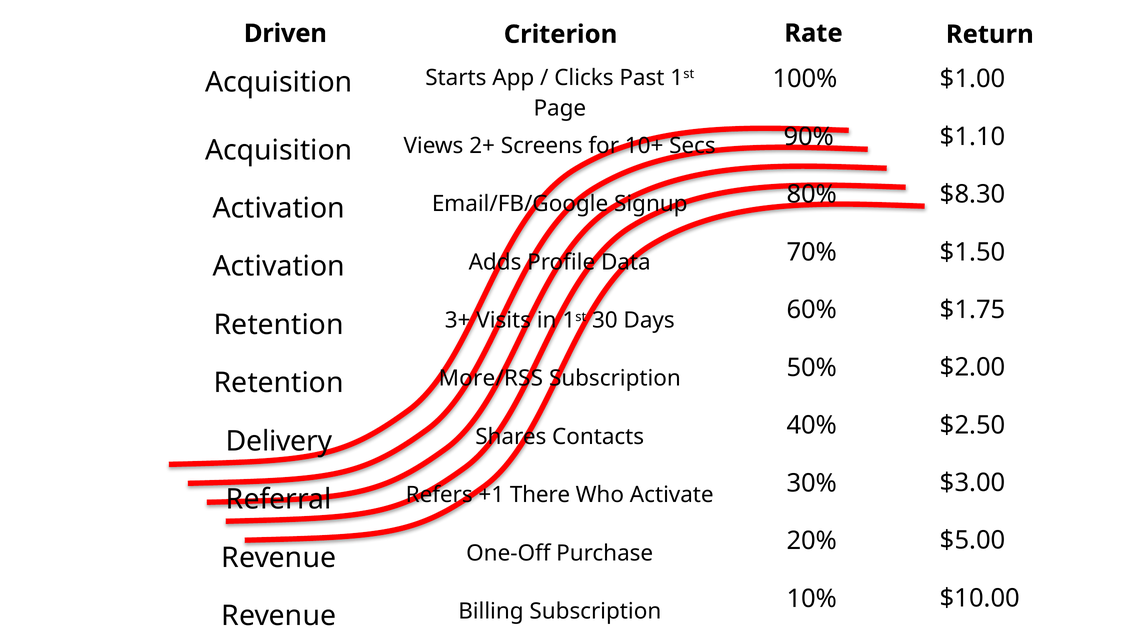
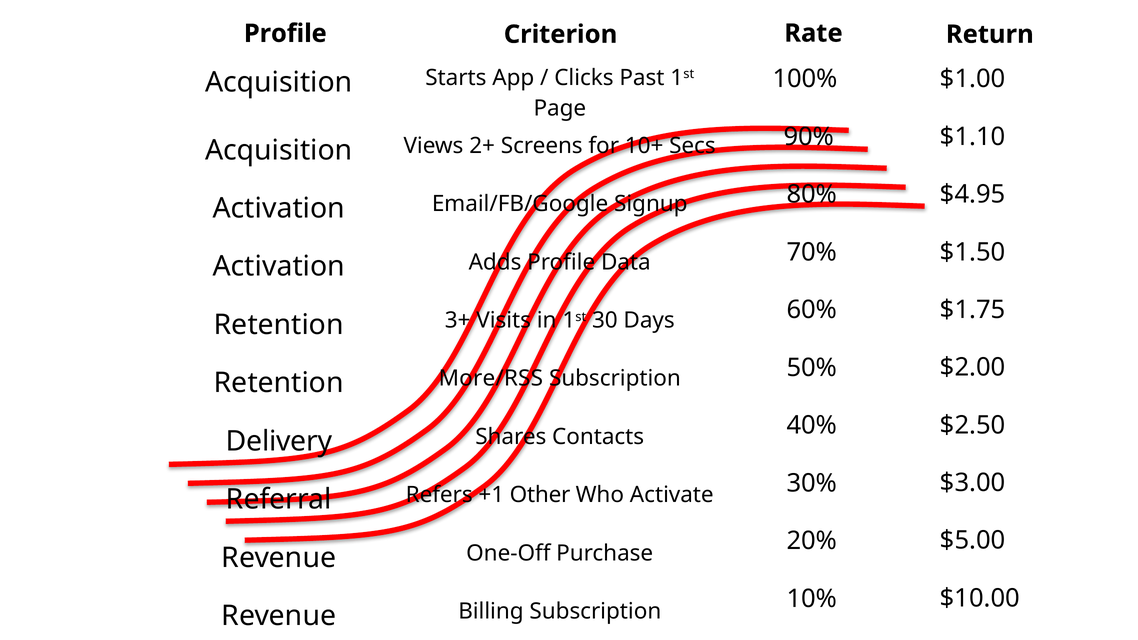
Driven: Driven -> Profile (285, 33)
$8.30: $8.30 -> $4.95 (973, 194)
There: There -> Other (540, 495)
